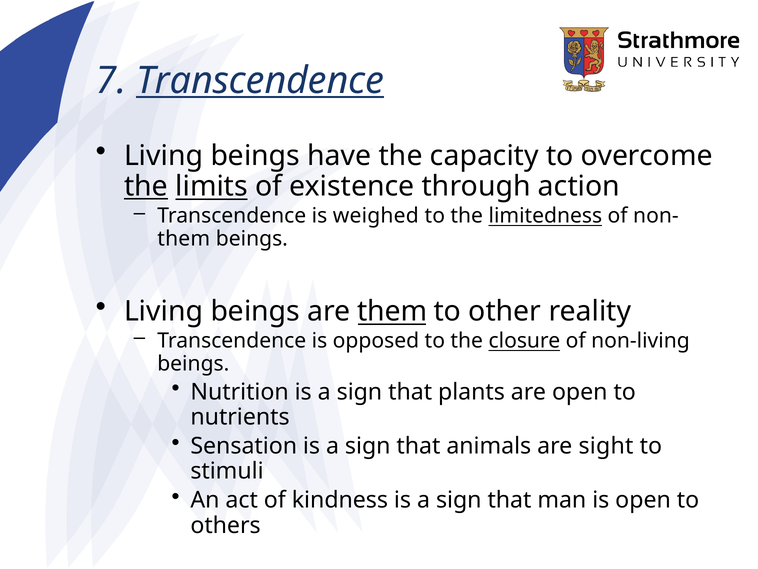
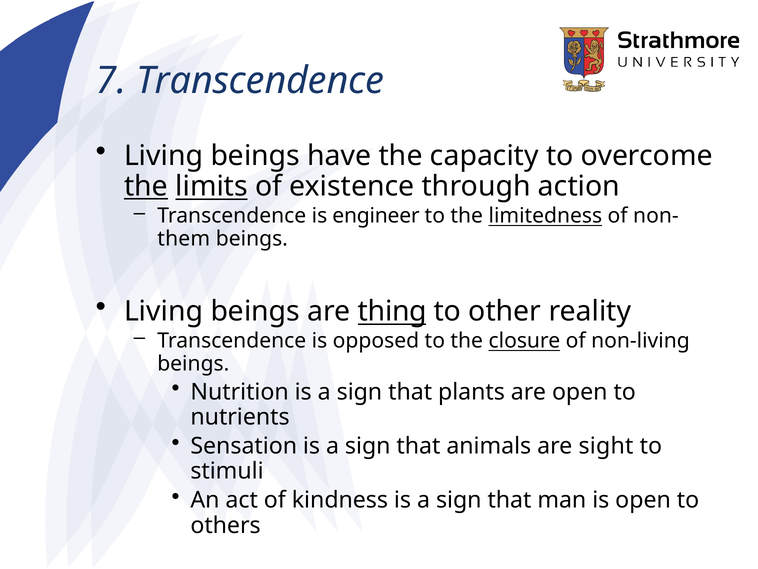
Transcendence underline: present -> none (260, 81)
weighed: weighed -> engineer (376, 216)
are them: them -> thing (392, 311)
